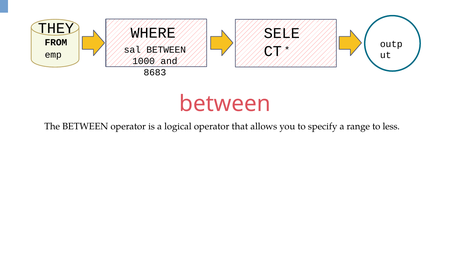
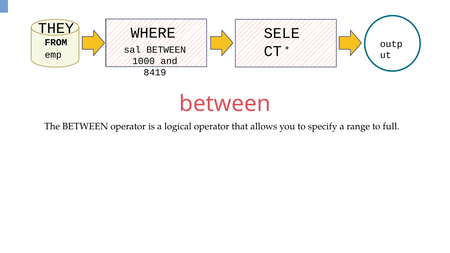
8683: 8683 -> 8419 (155, 72)
less: less -> full (391, 127)
